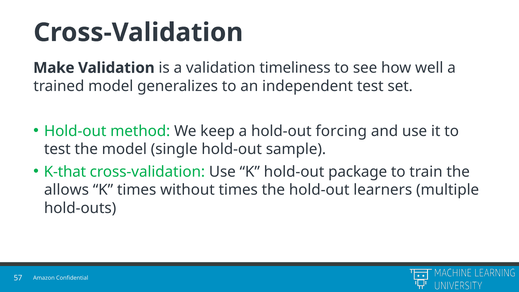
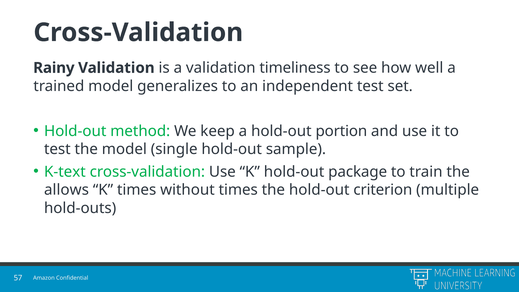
Make: Make -> Rainy (54, 68)
forcing: forcing -> portion (341, 131)
K-that: K-that -> K-text (65, 172)
learners: learners -> criterion (383, 190)
